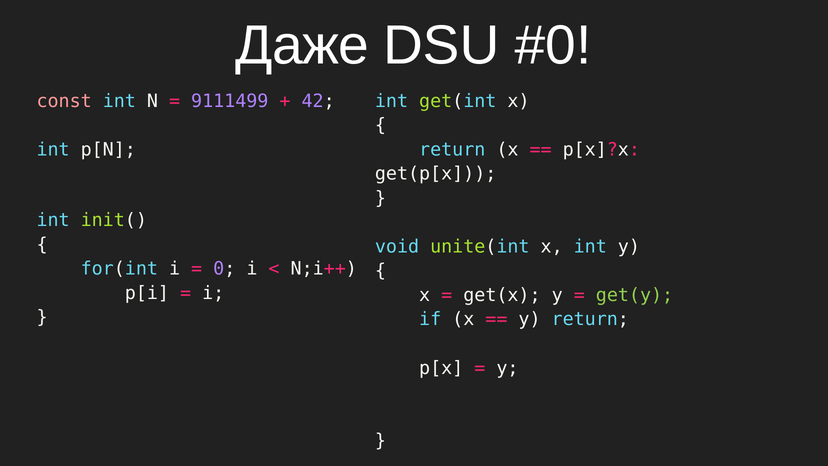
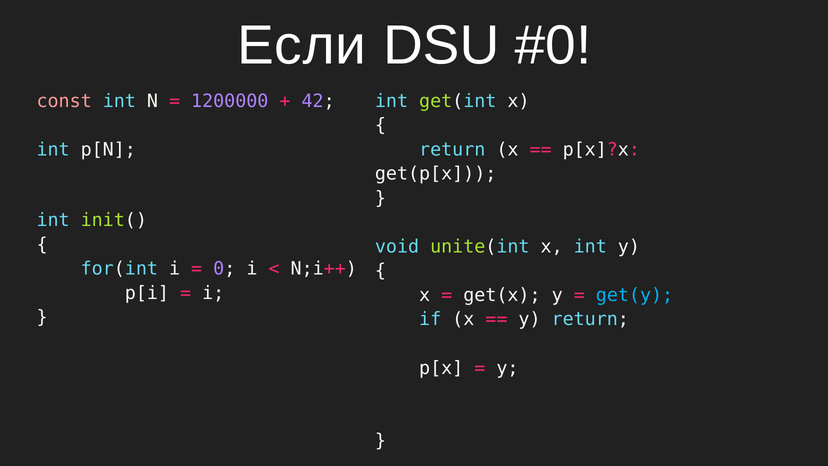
Даже: Даже -> Если (302, 45)
9111499: 9111499 -> 1200000 (230, 101)
get(y colour: light green -> light blue (635, 295)
